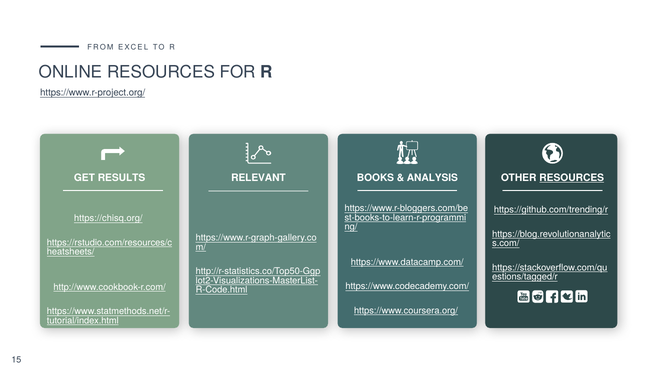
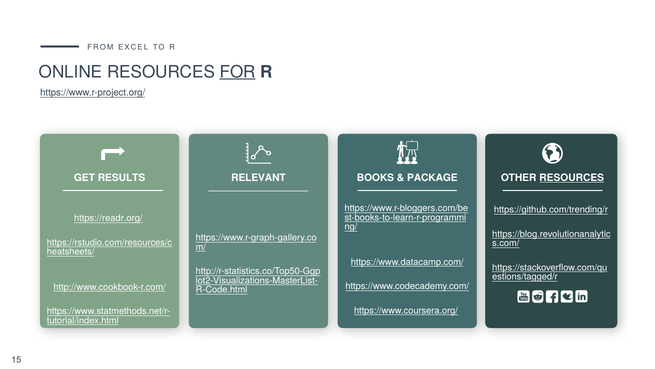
FOR underline: none -> present (238, 72)
ANALYSIS: ANALYSIS -> PACKAGE (432, 178)
https://chisq.org/: https://chisq.org/ -> https://readr.org/ (108, 218)
